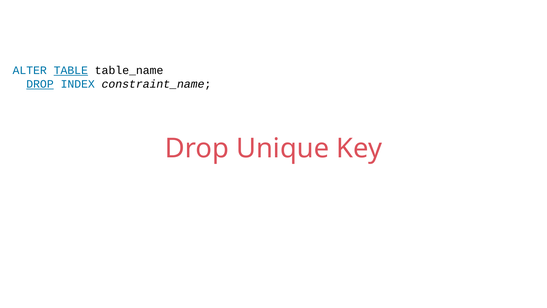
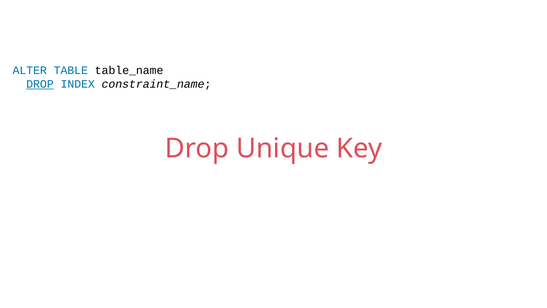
TABLE underline: present -> none (71, 70)
